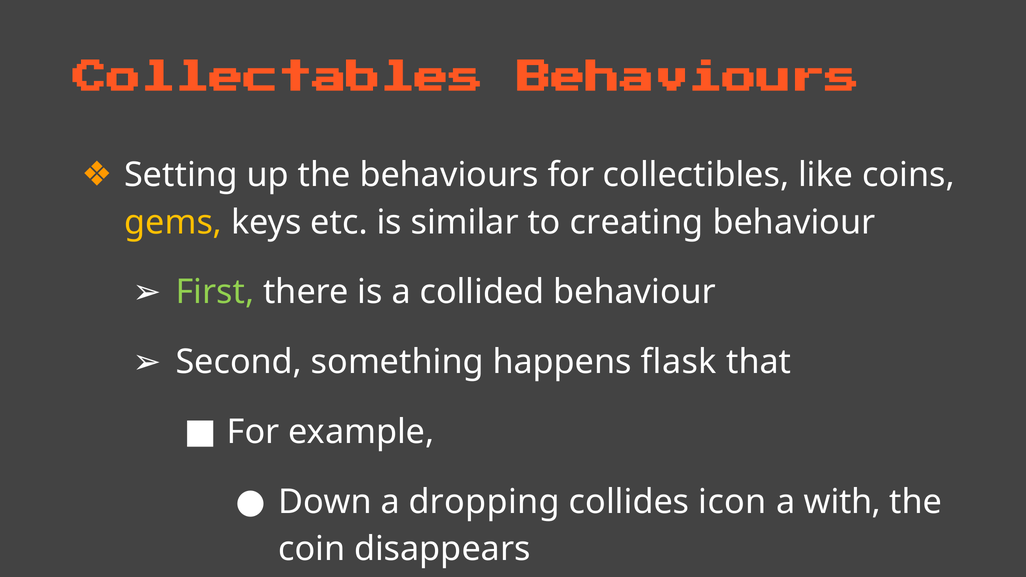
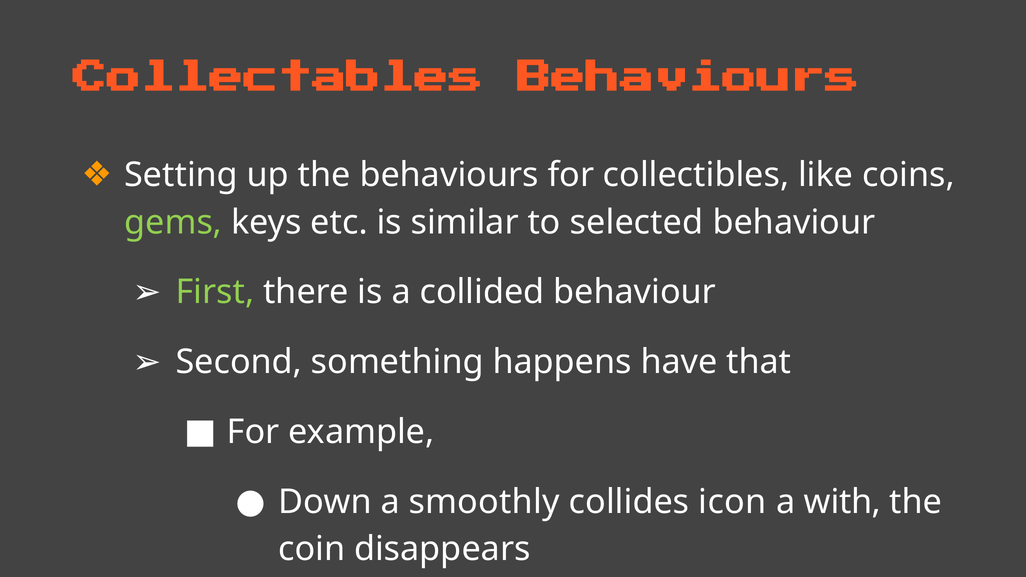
gems colour: yellow -> light green (173, 222)
creating: creating -> selected (637, 222)
flask: flask -> have (679, 362)
dropping: dropping -> smoothly (484, 502)
